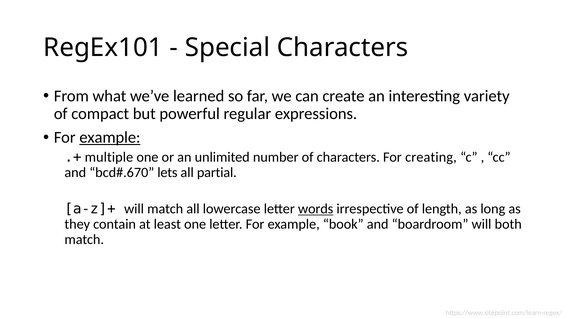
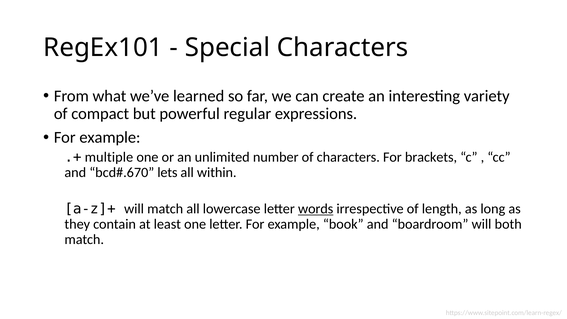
example underline: present -> none (110, 138)
creating: creating -> brackets (431, 157)
partial: partial -> within (217, 172)
